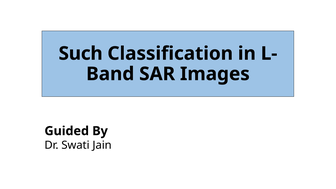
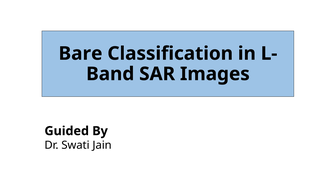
Such: Such -> Bare (80, 54)
